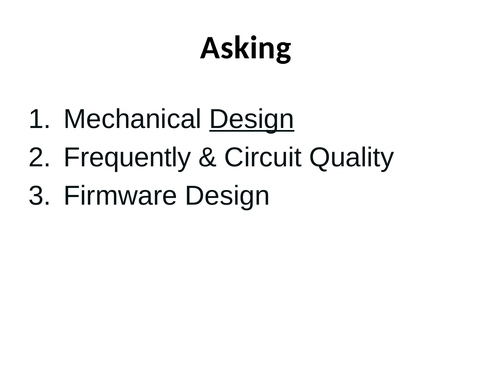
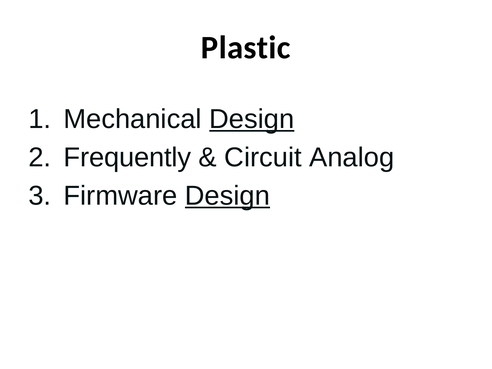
Asking: Asking -> Plastic (246, 48)
Quality: Quality -> Analog (352, 157)
Design underline: none -> present (227, 196)
